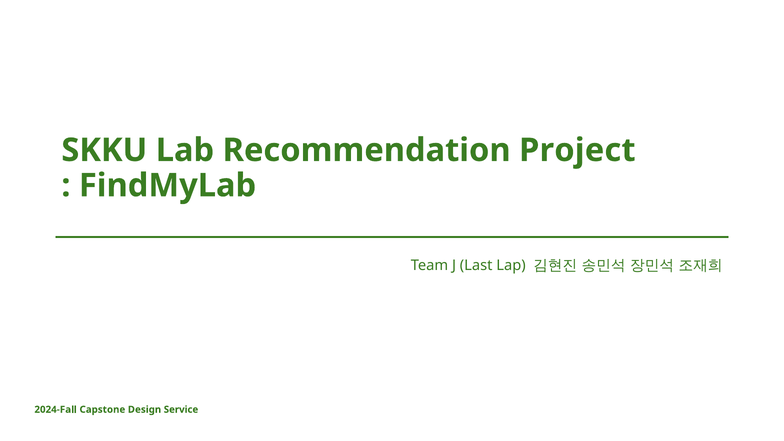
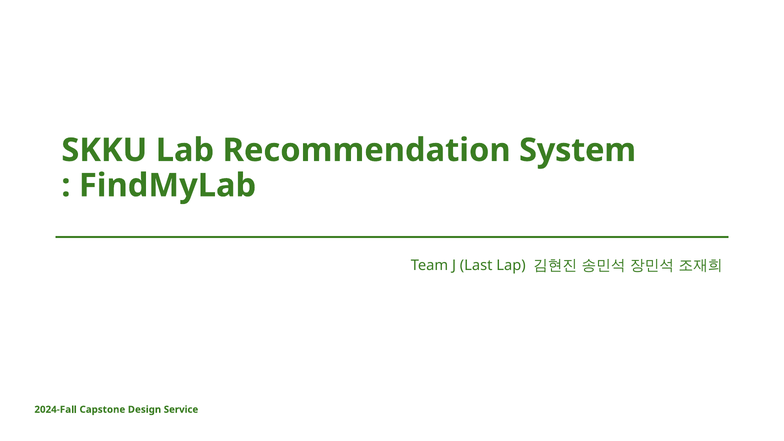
Project: Project -> System (578, 150)
